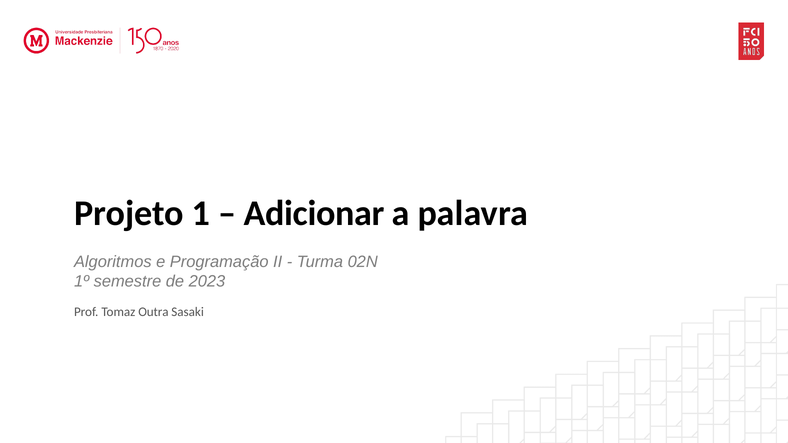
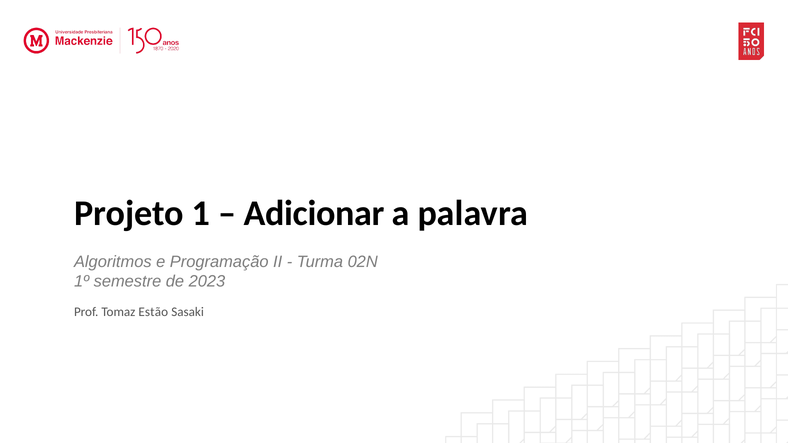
Outra: Outra -> Estão (153, 312)
